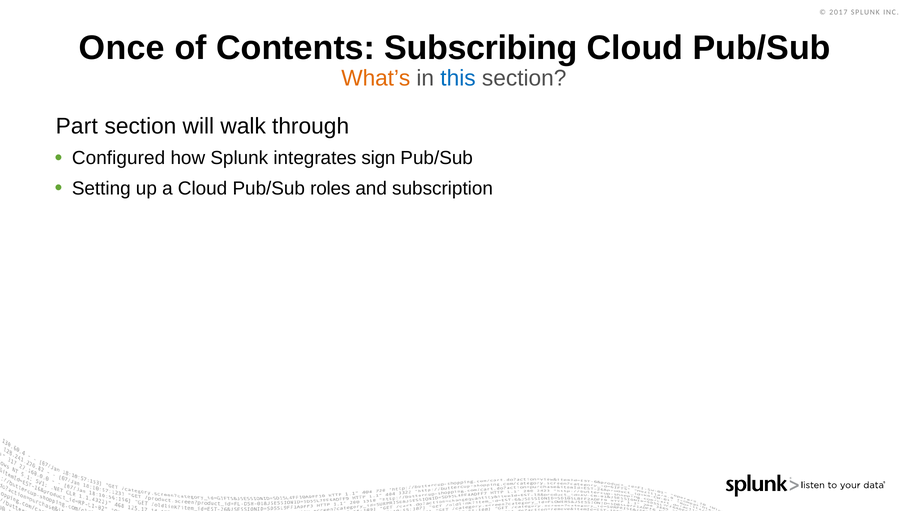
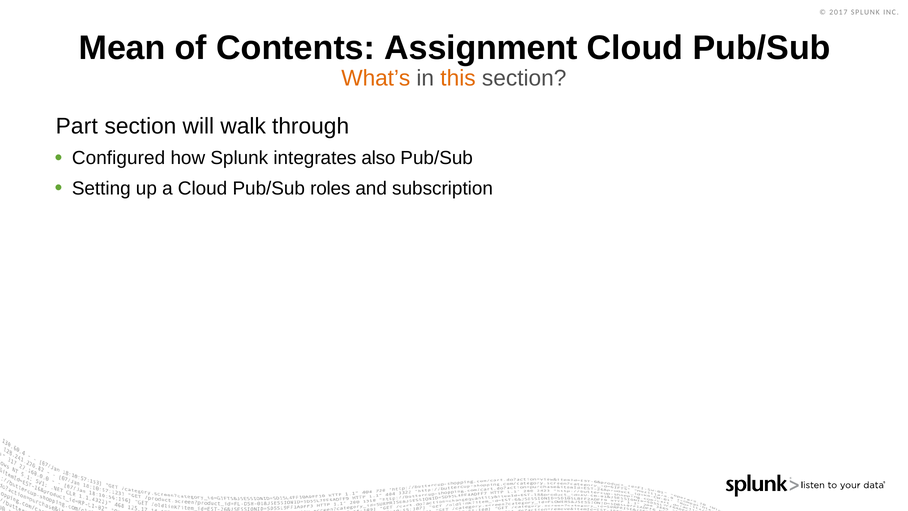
Once: Once -> Mean (122, 48)
Subscribing: Subscribing -> Assignment (481, 48)
this colour: blue -> orange (458, 78)
sign: sign -> also (378, 158)
